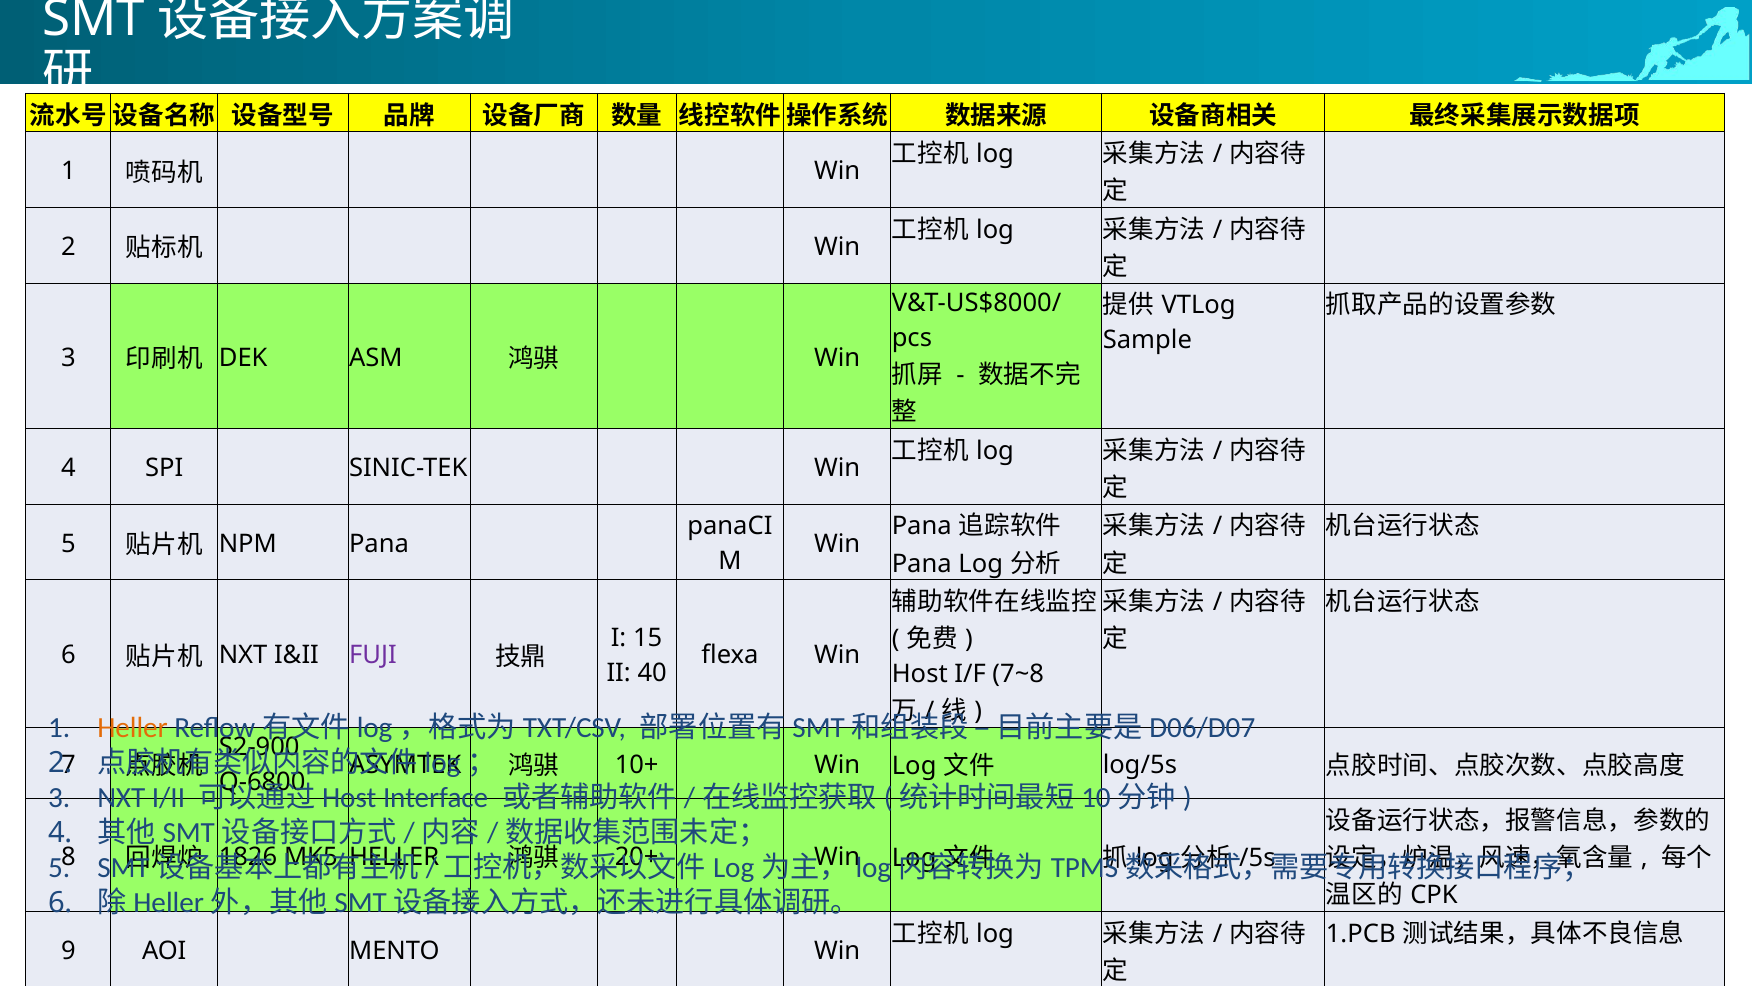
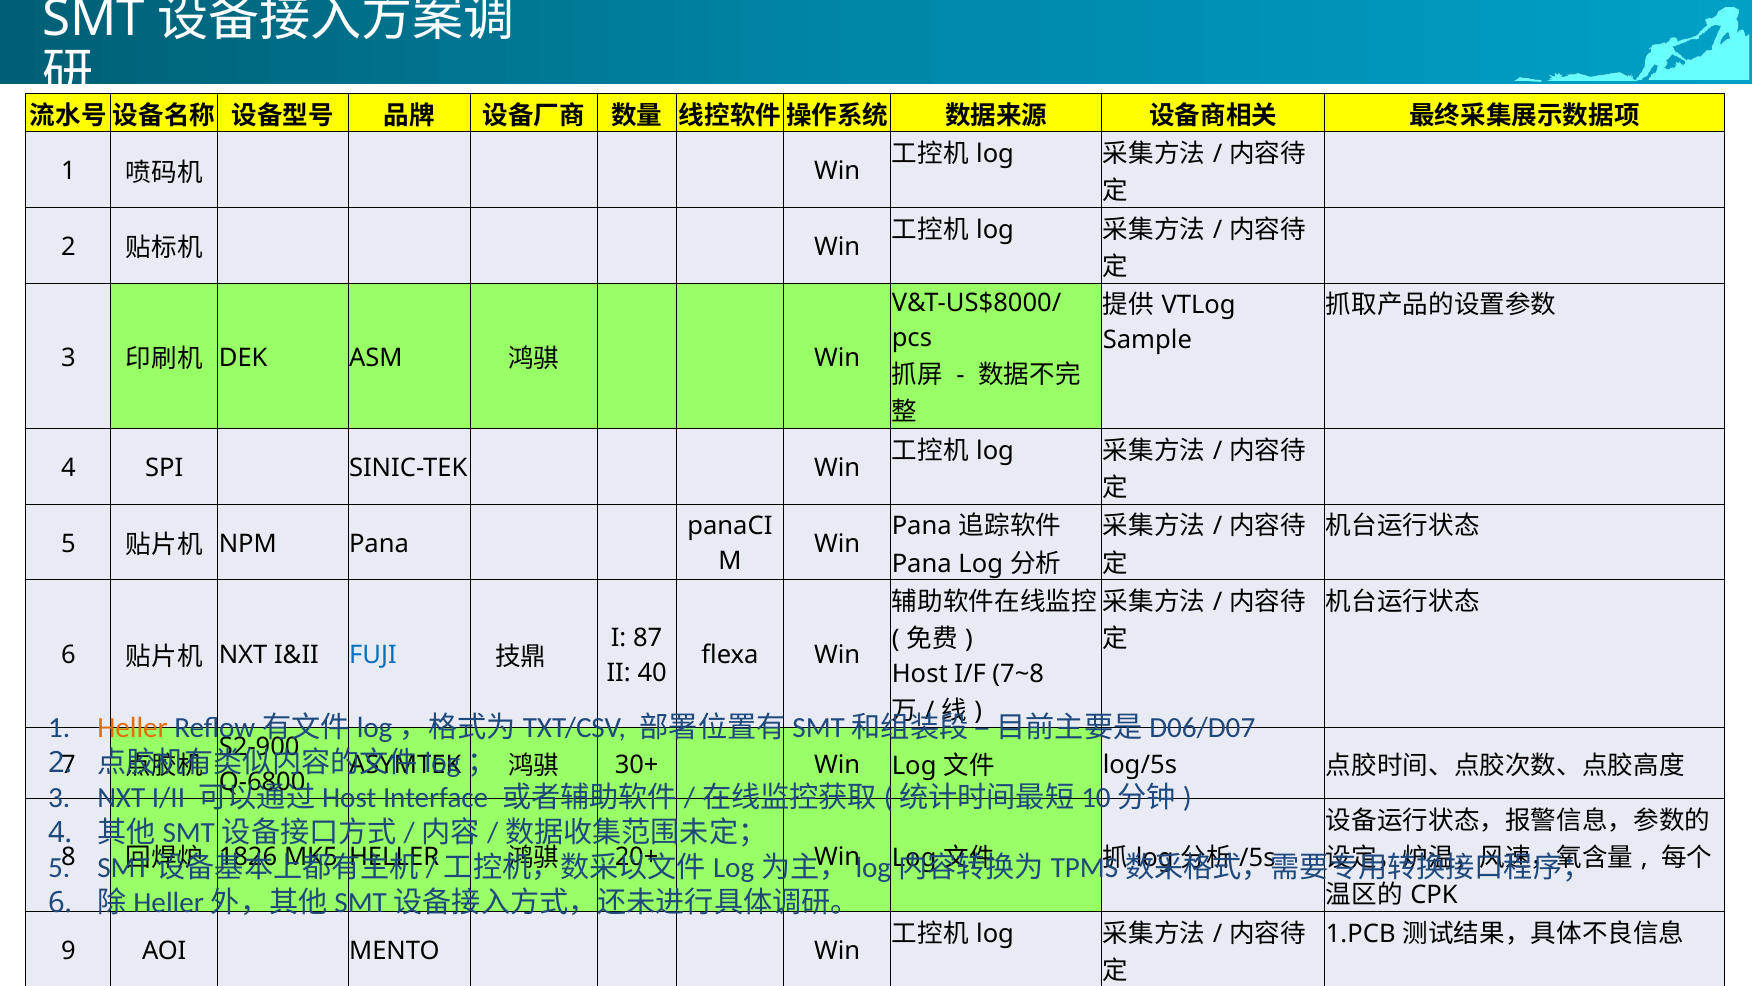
15: 15 -> 87 (648, 638)
FUJI colour: purple -> blue (373, 655)
10+: 10+ -> 30+ (637, 764)
